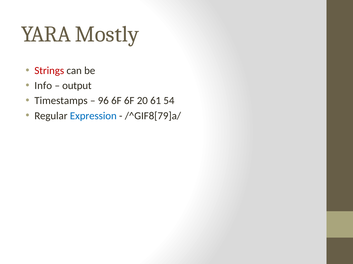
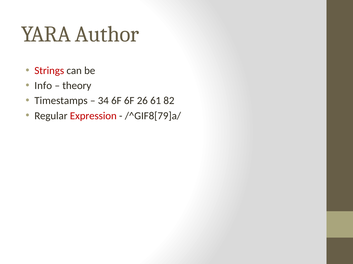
Mostly: Mostly -> Author (107, 34)
output: output -> theory (77, 86)
96: 96 -> 34 (103, 101)
20: 20 -> 26 (142, 101)
54: 54 -> 82 (169, 101)
Expression colour: blue -> red (93, 116)
